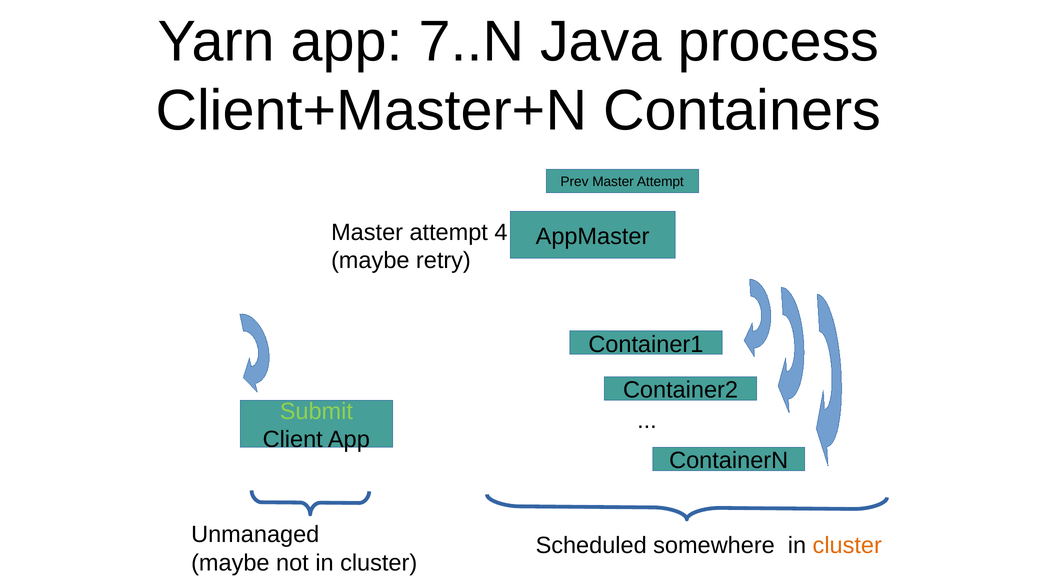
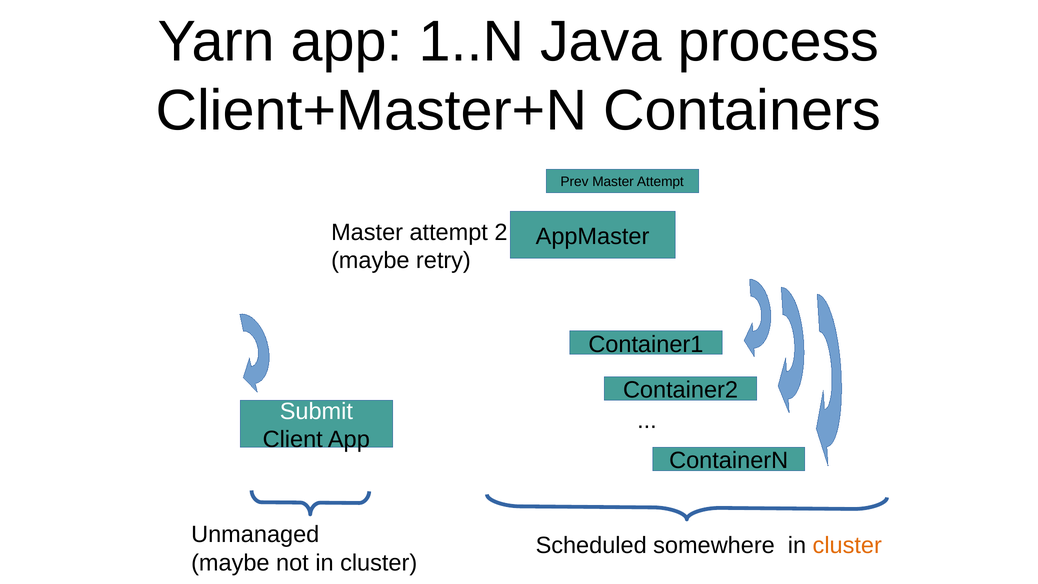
7..N: 7..N -> 1..N (472, 42)
4: 4 -> 2 (501, 232)
Submit colour: light green -> white (316, 411)
